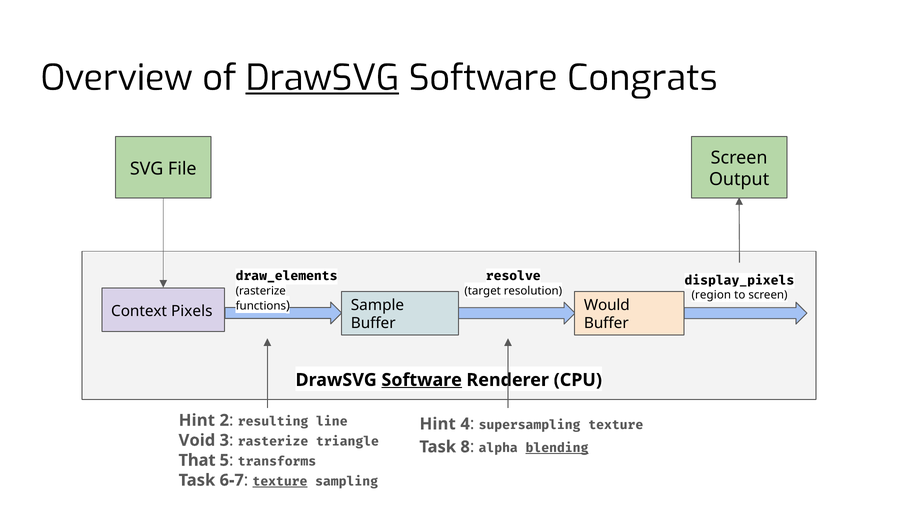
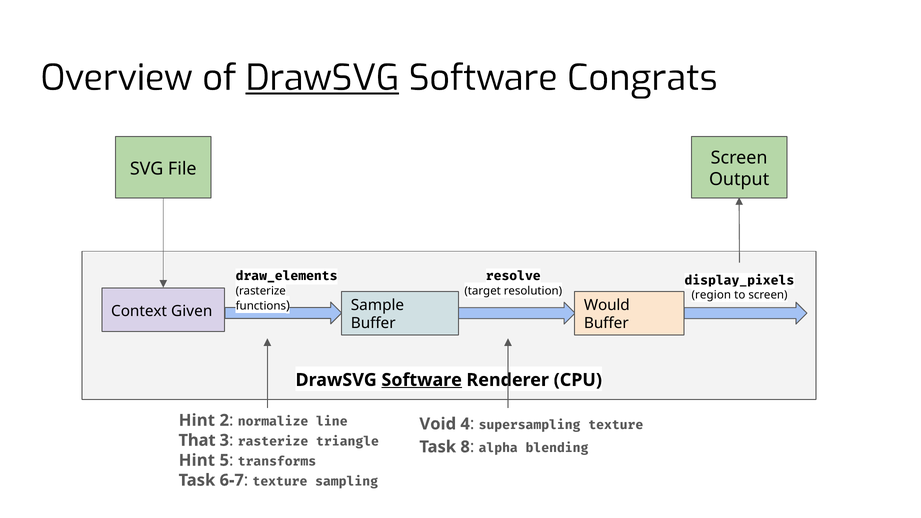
Pixels: Pixels -> Given (192, 311)
resulting: resulting -> normalize (273, 422)
Hint: Hint -> Void (438, 424)
Void: Void -> That (197, 440)
blending underline: present -> none (557, 448)
That: That -> Hint (197, 460)
texture underline: present -> none (280, 482)
